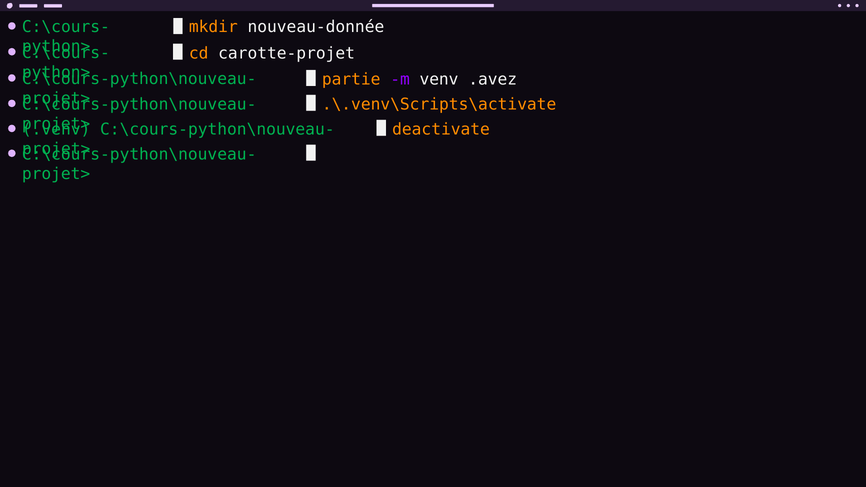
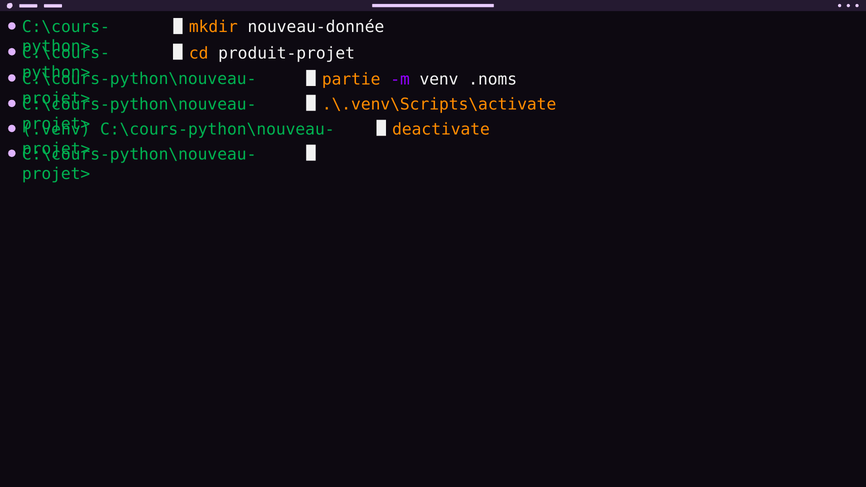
carotte-projet: carotte-projet -> produit-projet (287, 54)
.avez: .avez -> .noms (493, 79)
